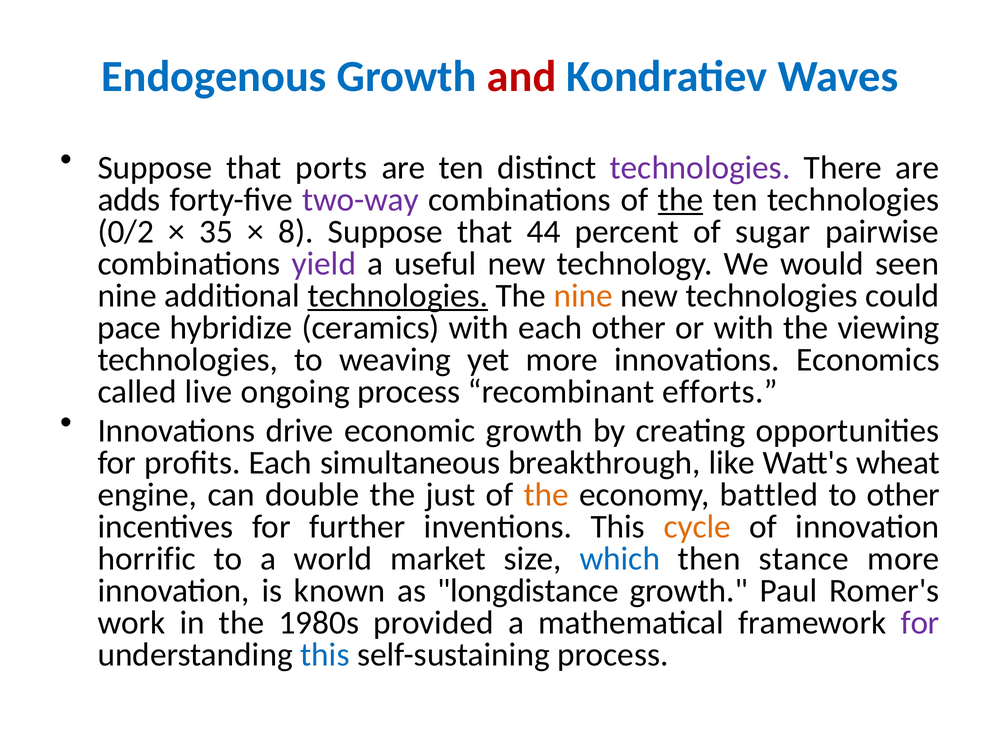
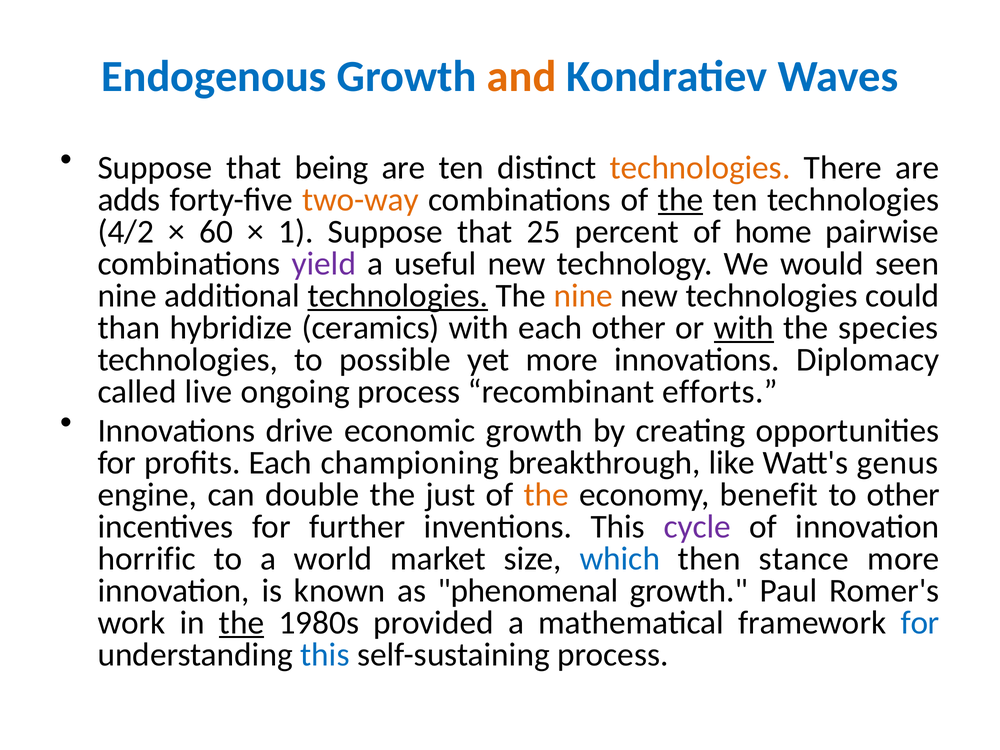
and colour: red -> orange (522, 76)
ports: ports -> being (332, 168)
technologies colour: purple -> orange (700, 168)
two-way colour: purple -> orange (361, 200)
0/2: 0/2 -> 4/2 (126, 232)
35: 35 -> 60 (216, 232)
8: 8 -> 1 (296, 232)
44: 44 -> 25 (544, 232)
sugar: sugar -> home (773, 232)
pace: pace -> than (129, 328)
with underline: none -> present (744, 328)
viewing: viewing -> species (888, 328)
weaving: weaving -> possible (395, 360)
Economics: Economics -> Diplomacy (868, 360)
simultaneous: simultaneous -> championing (410, 463)
wheat: wheat -> genus (898, 463)
battled: battled -> benefit (769, 495)
cycle colour: orange -> purple (697, 527)
longdistance: longdistance -> phenomenal (528, 591)
the underline: none -> present (242, 623)
for colour: purple -> blue (920, 623)
